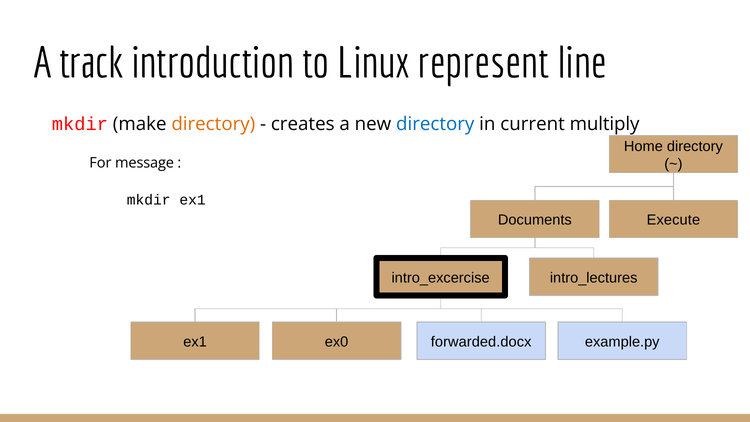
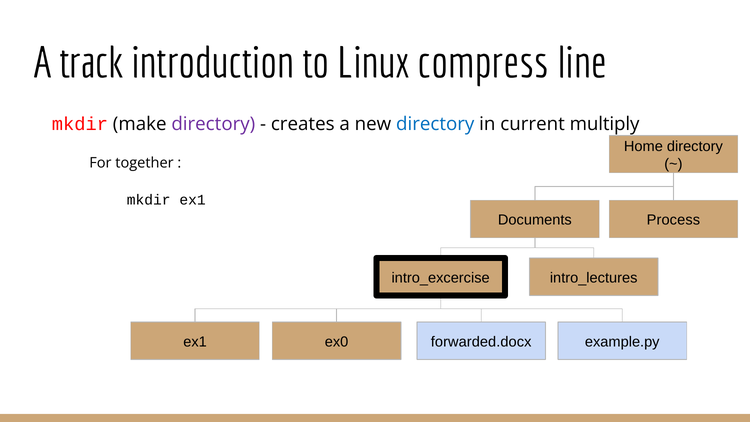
represent: represent -> compress (483, 63)
directory colour: orange -> purple (213, 124)
message: message -> together (144, 163)
Execute: Execute -> Process (673, 220)
